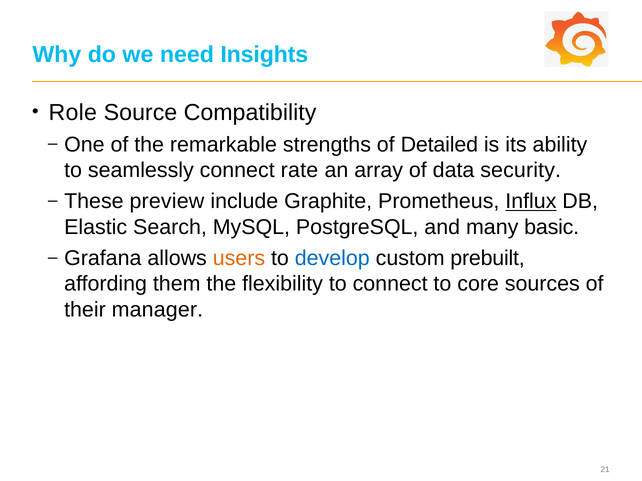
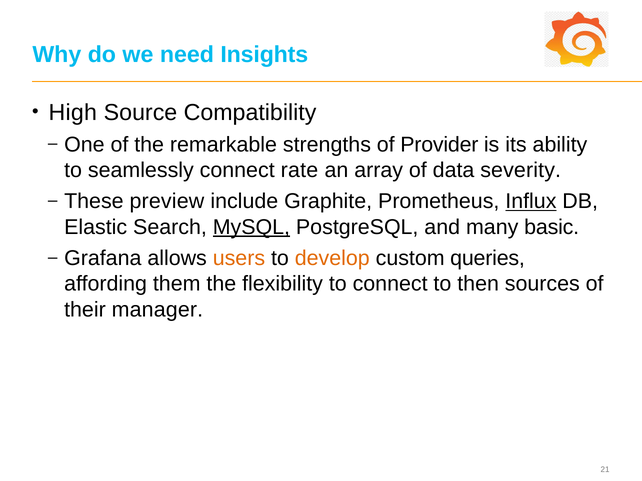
Role: Role -> High (73, 112)
Detailed: Detailed -> Provider (439, 145)
security: security -> severity (521, 170)
MySQL underline: none -> present (251, 227)
develop colour: blue -> orange (332, 259)
prebuilt: prebuilt -> queries (488, 259)
core: core -> then (478, 284)
